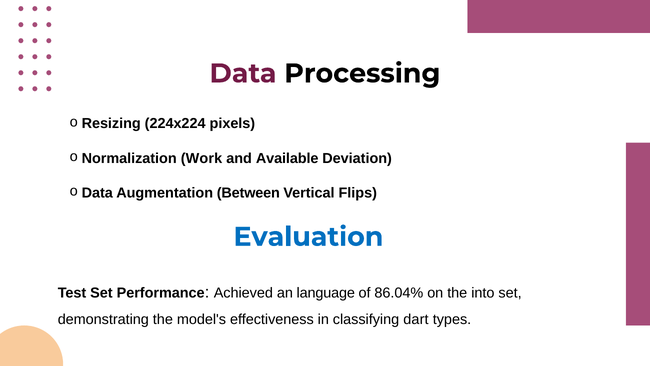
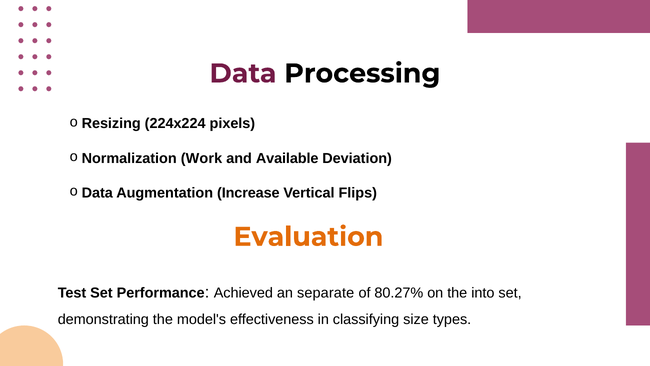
Between: Between -> Increase (248, 193)
Evaluation colour: blue -> orange (308, 237)
language: language -> separate (326, 293)
86.04%: 86.04% -> 80.27% (399, 293)
dart: dart -> size (416, 319)
